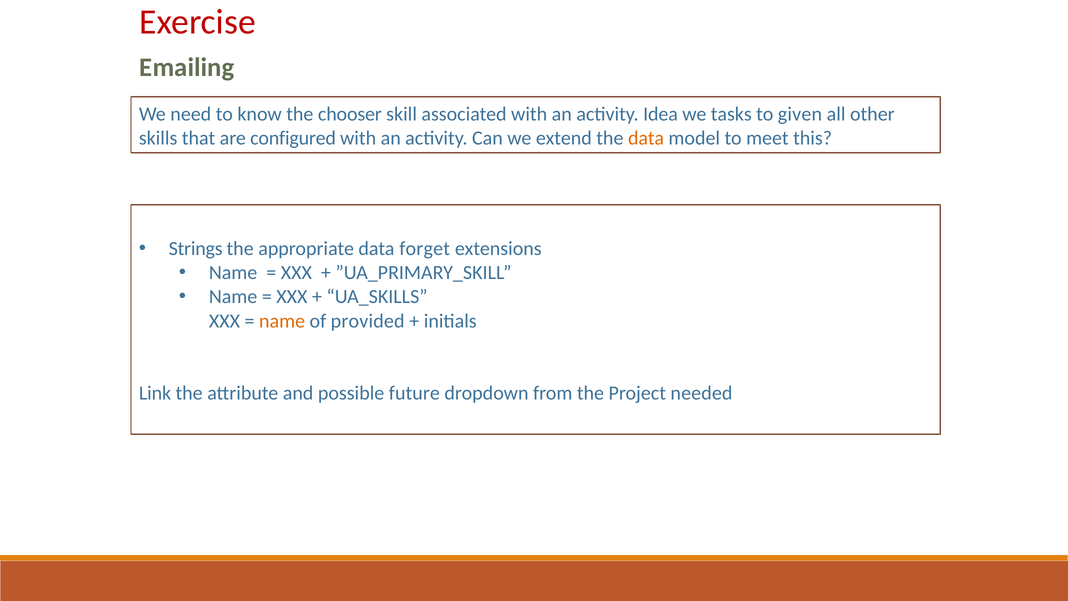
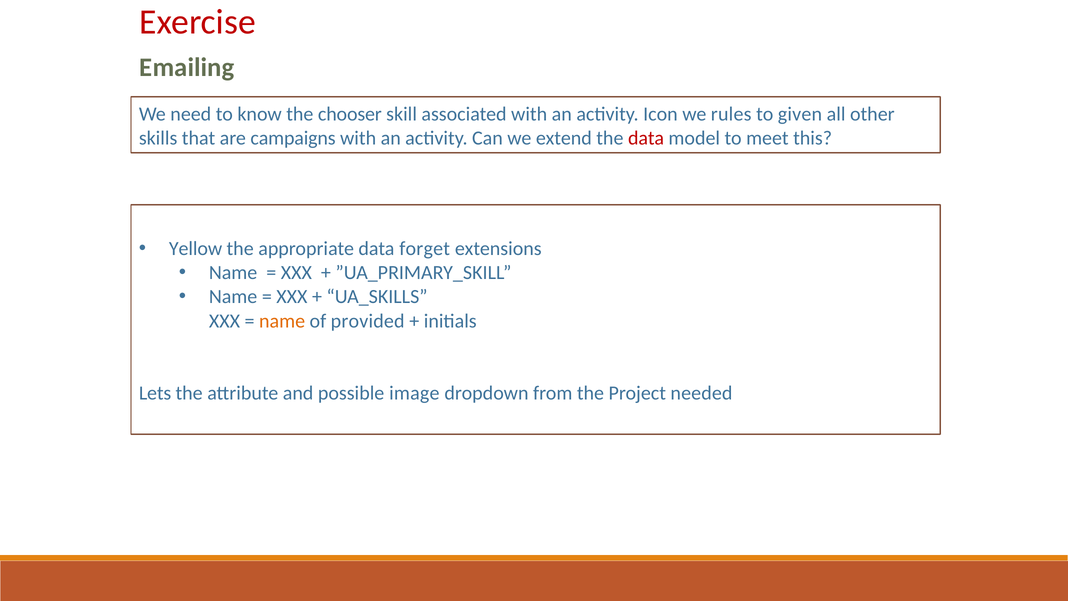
Idea: Idea -> Icon (660, 114)
tasks: tasks -> rules (731, 114)
configured: configured -> campaigns (293, 138)
data colour: orange -> red (646, 138)
Strings: Strings -> Yellow (196, 249)
Link: Link -> Lets (155, 393)
future: future -> image (414, 393)
